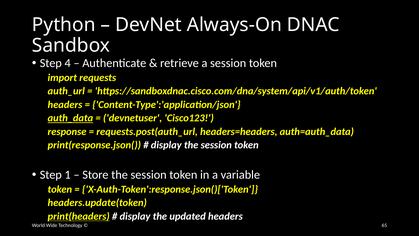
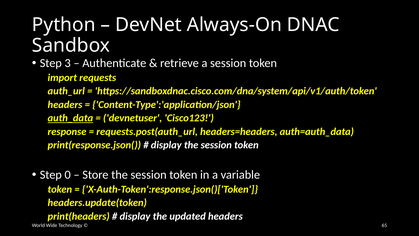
4: 4 -> 3 (68, 63)
1: 1 -> 0 (68, 175)
print(headers underline: present -> none (79, 216)
